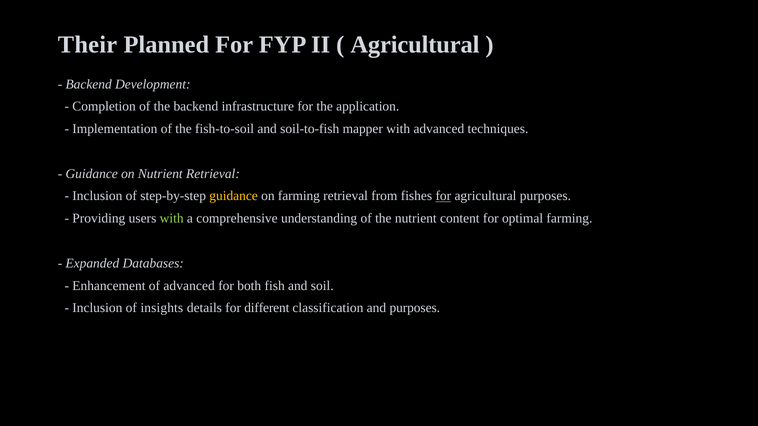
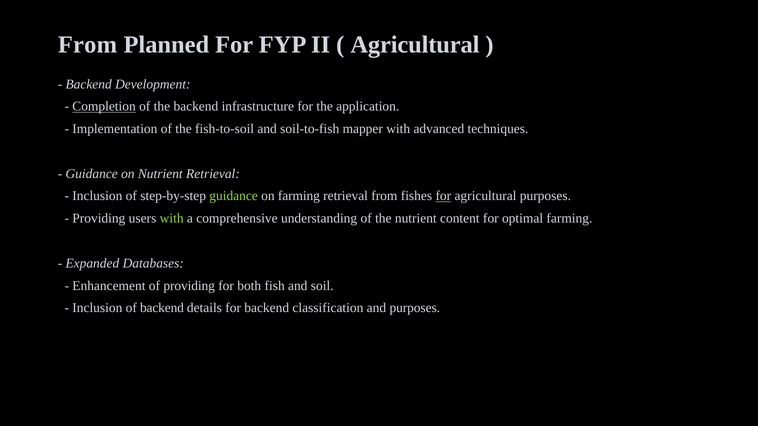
Their: Their -> From (88, 45)
Completion underline: none -> present (104, 107)
guidance colour: yellow -> light green (234, 196)
of advanced: advanced -> providing (189, 286)
of insights: insights -> backend (162, 308)
for different: different -> backend (267, 308)
